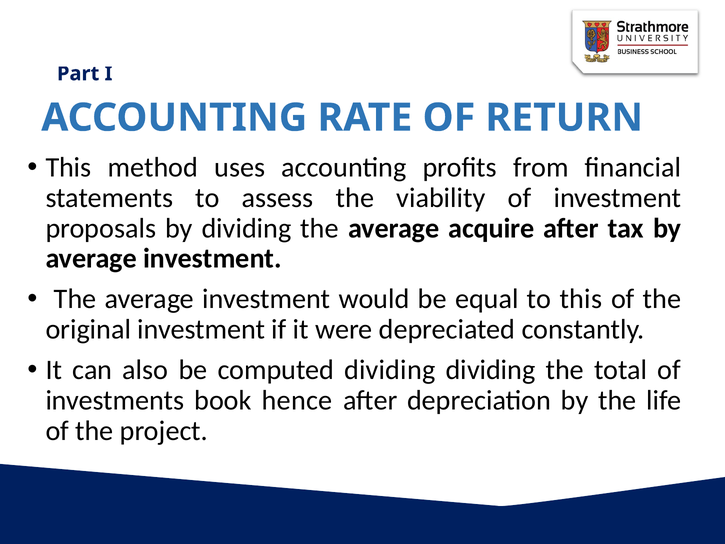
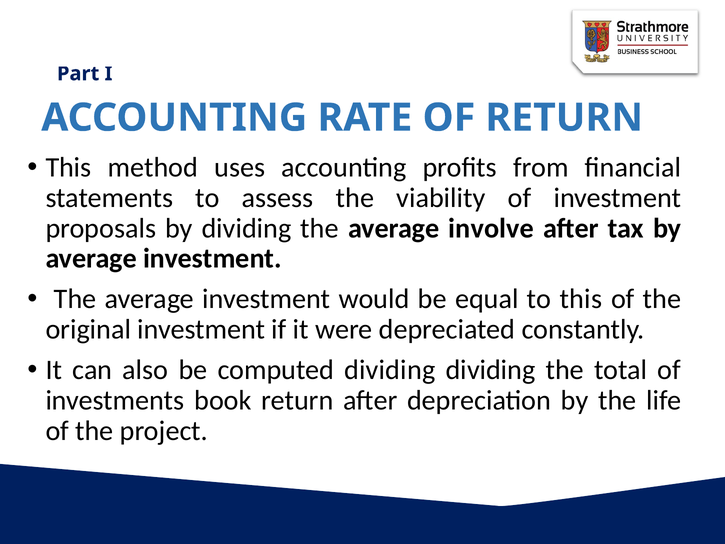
acquire: acquire -> involve (491, 228)
book hence: hence -> return (297, 400)
